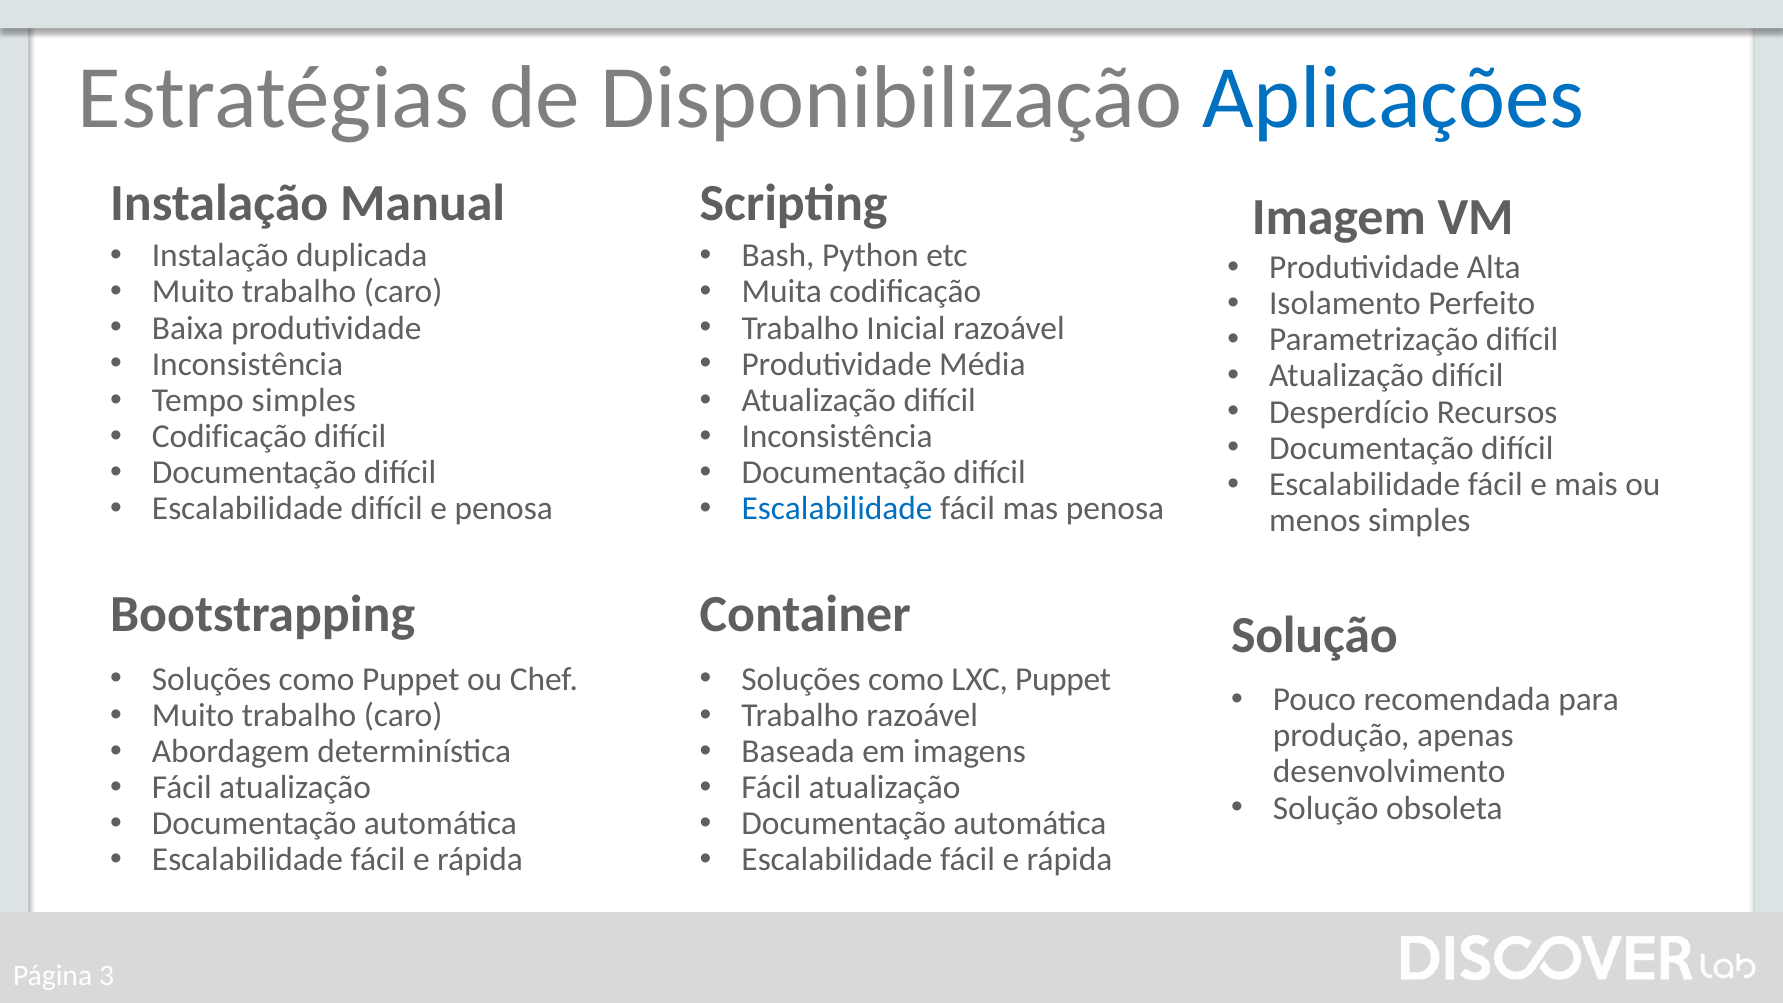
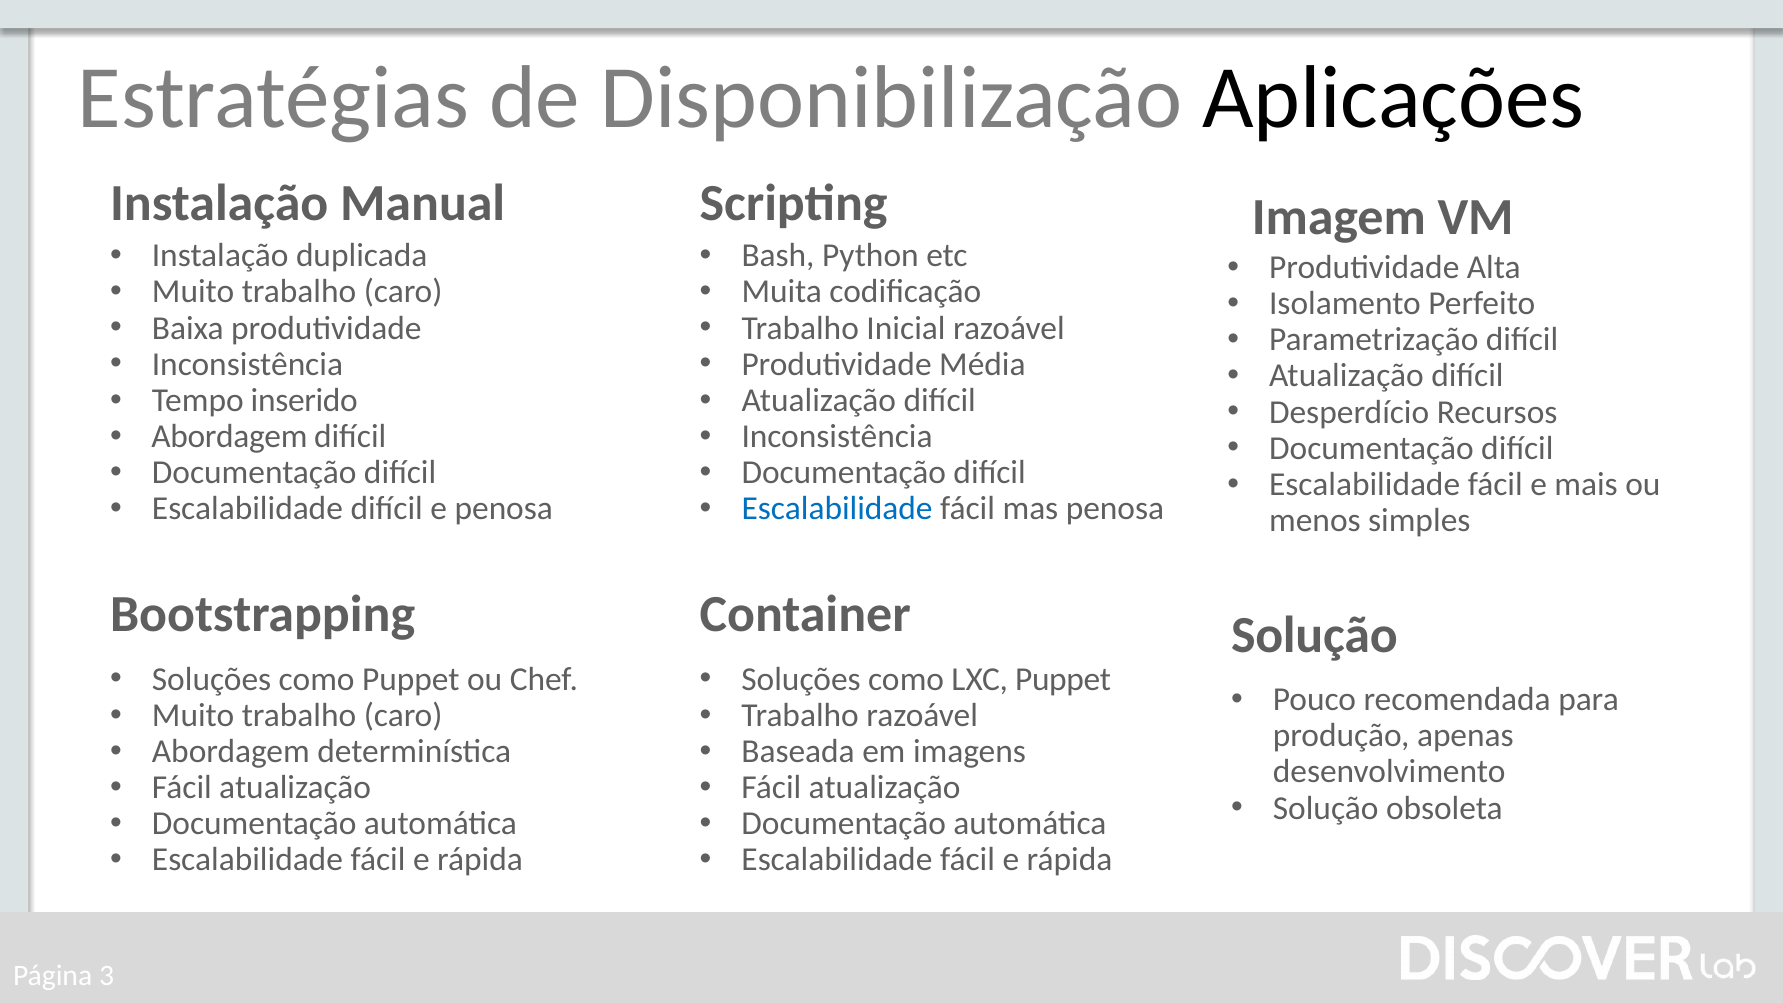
Aplicações colour: blue -> black (1393, 98)
Tempo simples: simples -> inserido (304, 400)
Codificação: Codificação -> Abordagem (229, 436)
